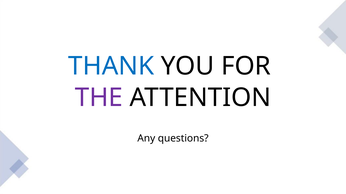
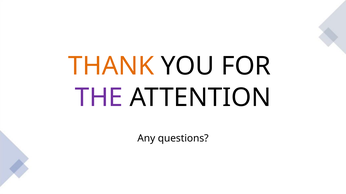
THANK colour: blue -> orange (111, 66)
